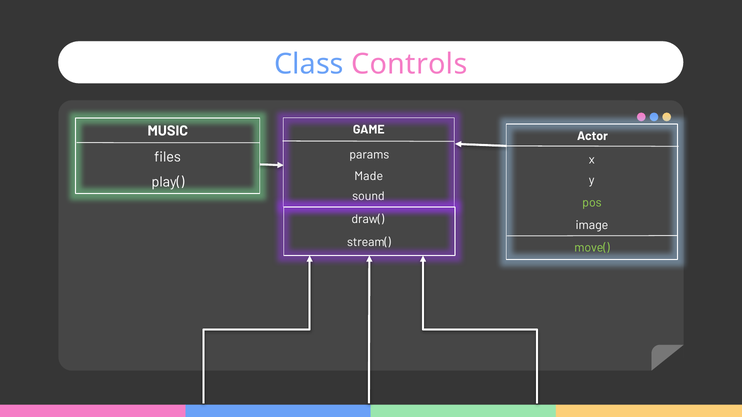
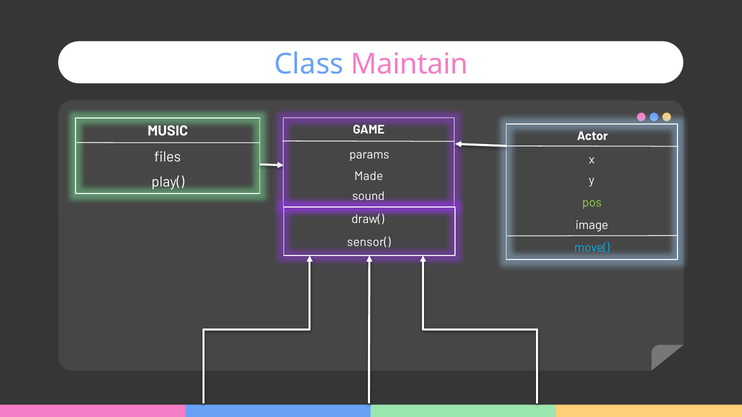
Controls: Controls -> Maintain (410, 64)
stream(: stream( -> sensor( (369, 242)
move( colour: light green -> light blue (592, 248)
